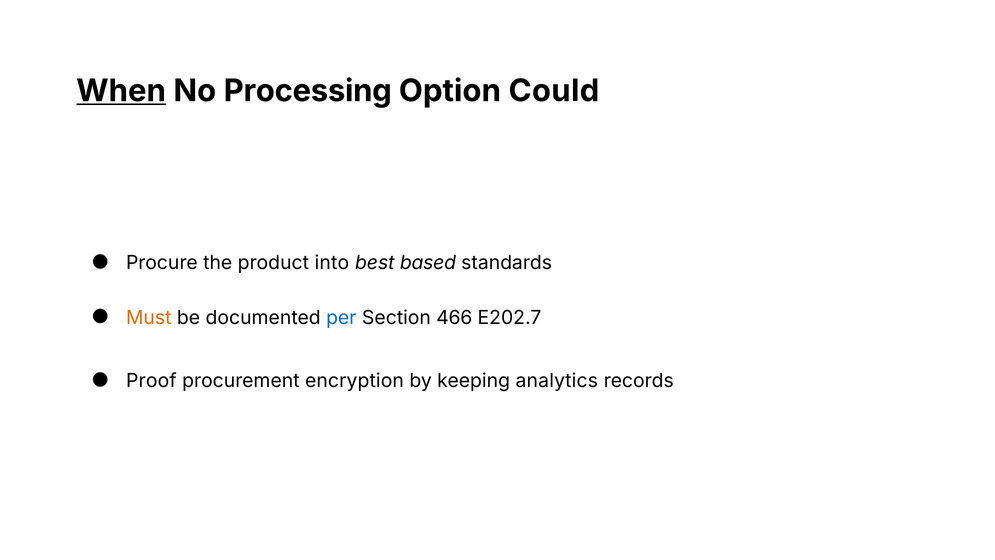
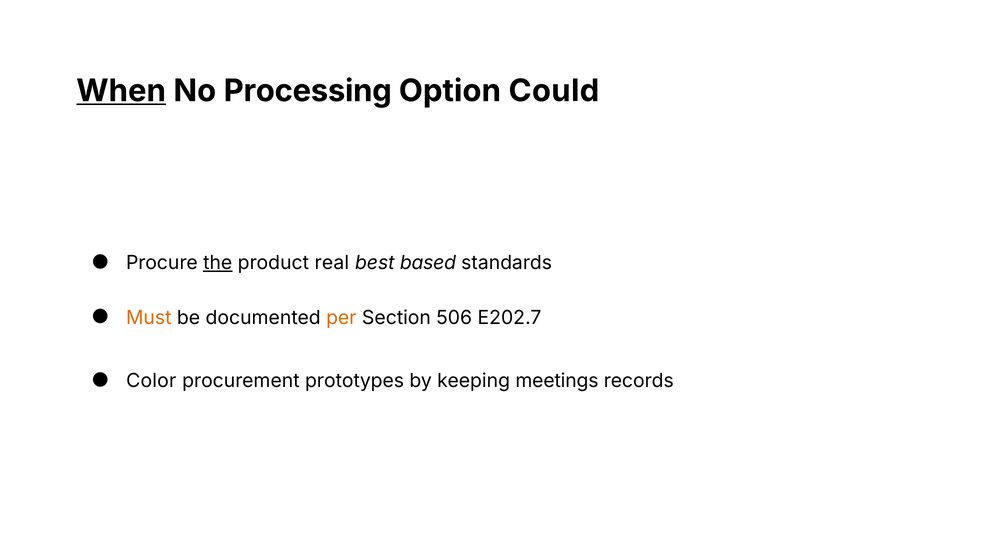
the underline: none -> present (218, 263)
into: into -> real (332, 263)
per colour: blue -> orange (341, 318)
466: 466 -> 506 (454, 318)
Proof: Proof -> Color (151, 381)
encryption: encryption -> prototypes (355, 381)
analytics: analytics -> meetings (557, 381)
